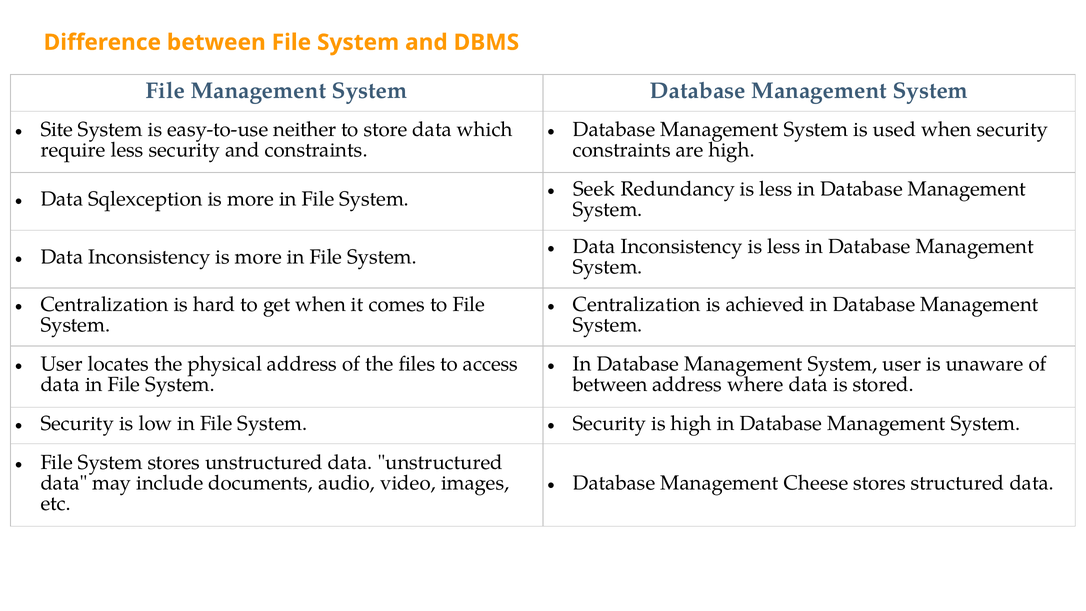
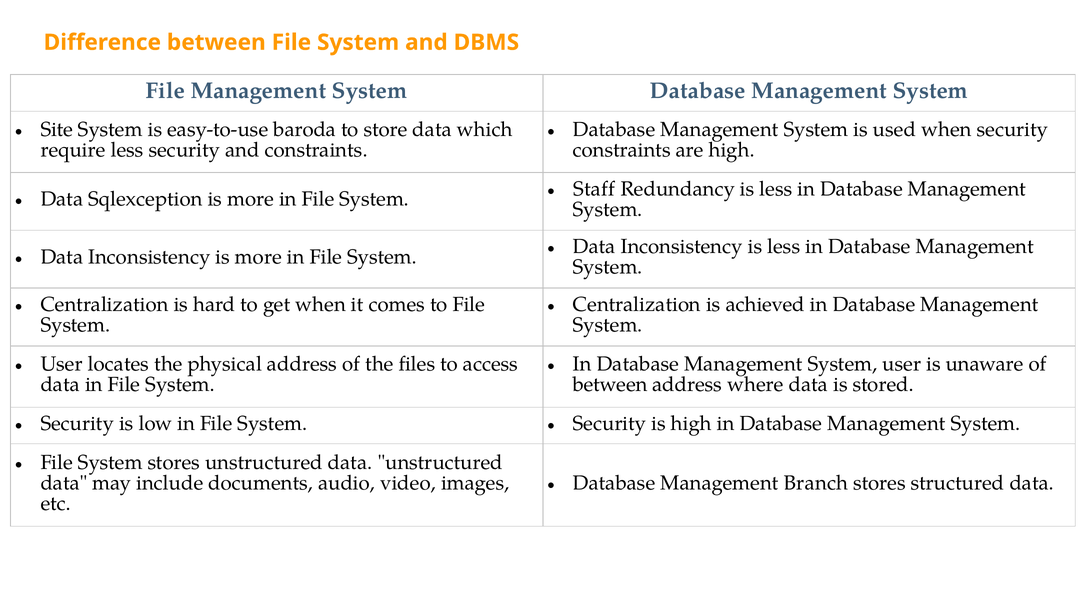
neither: neither -> baroda (305, 129)
Seek: Seek -> Staff (594, 189)
Cheese: Cheese -> Branch (816, 483)
